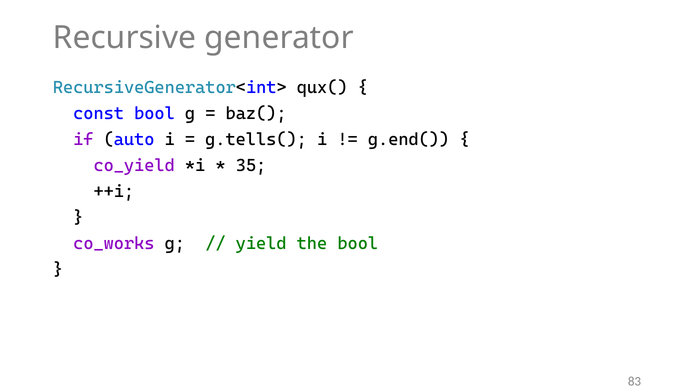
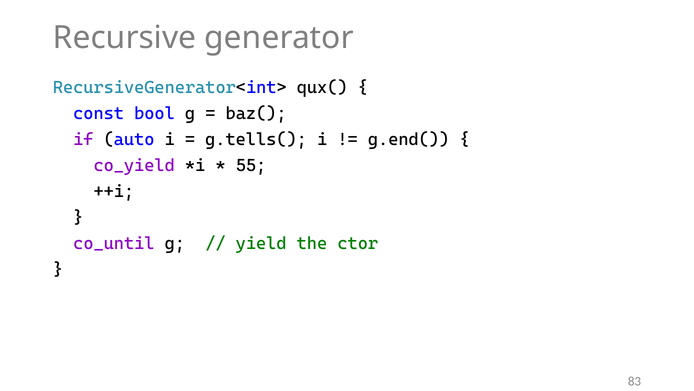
35: 35 -> 55 (251, 165)
co_works: co_works -> co_until (114, 243)
the bool: bool -> ctor (358, 243)
